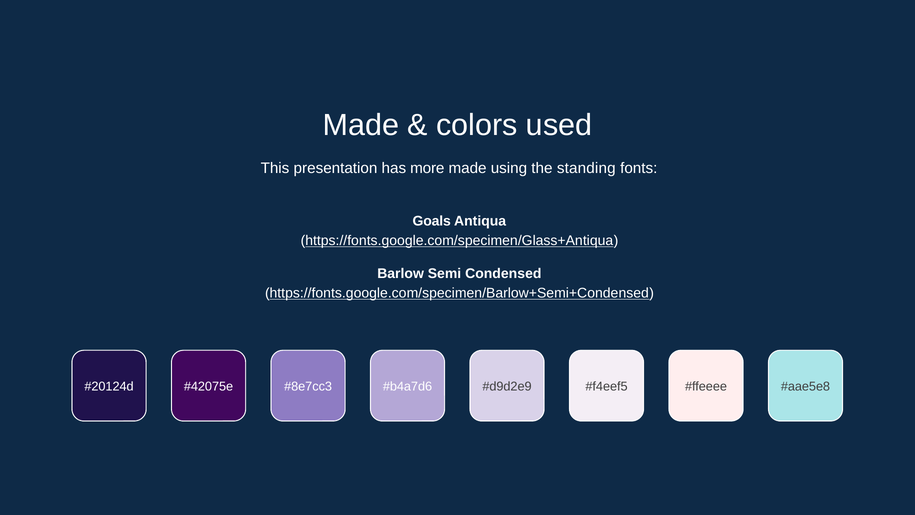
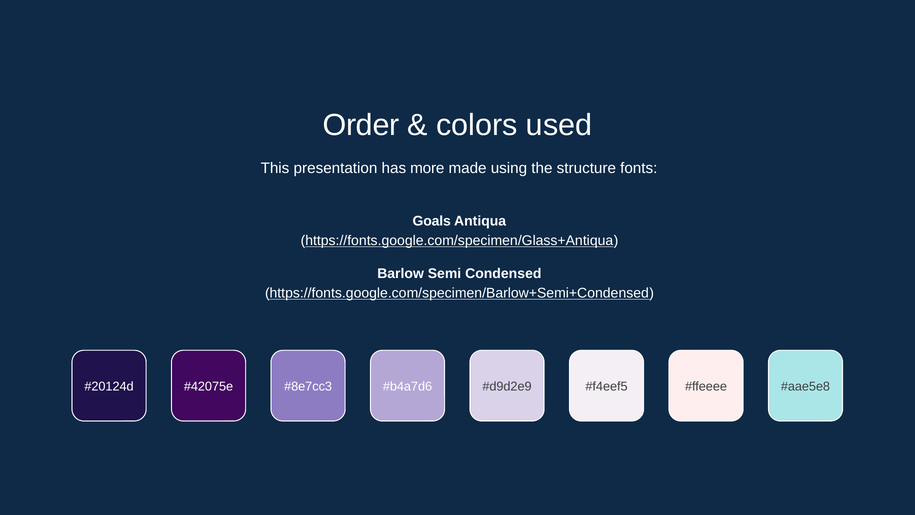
Made: Made -> Order (361, 125)
standing: standing -> structure (586, 168)
